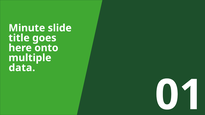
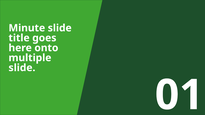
data: data -> slide (22, 68)
